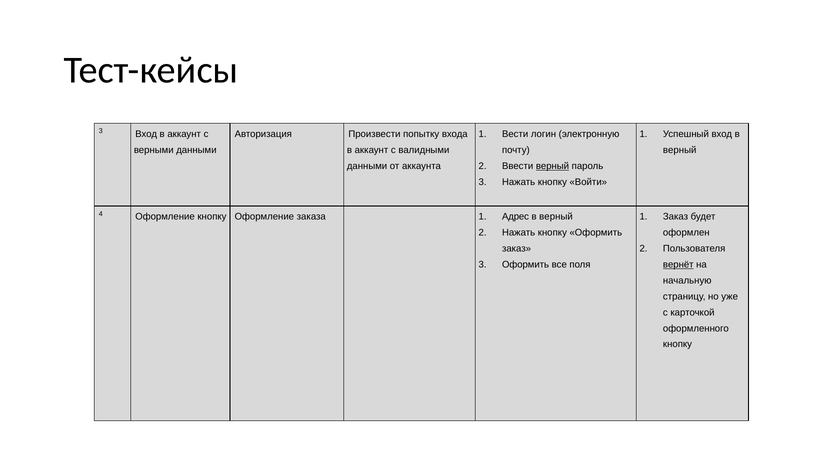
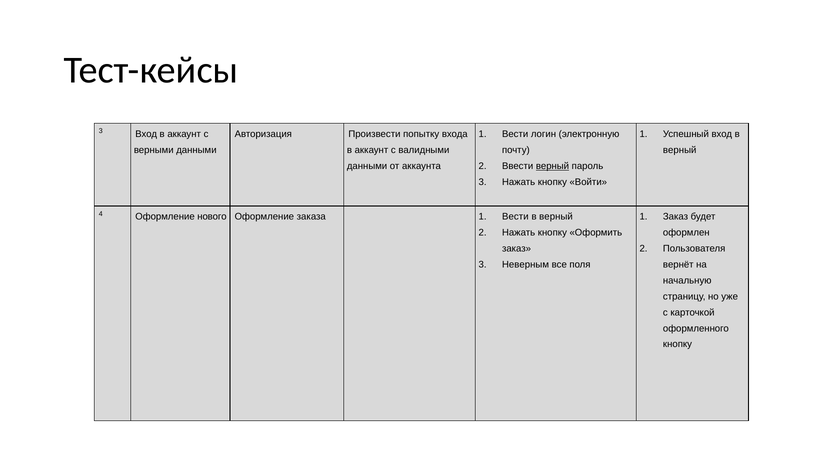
Оформление кнопку: кнопку -> нового (212, 217)
Адрес: Адрес -> Вести (515, 217)
3 Оформить: Оформить -> Неверным (525, 265)
вернёт underline: present -> none (678, 265)
